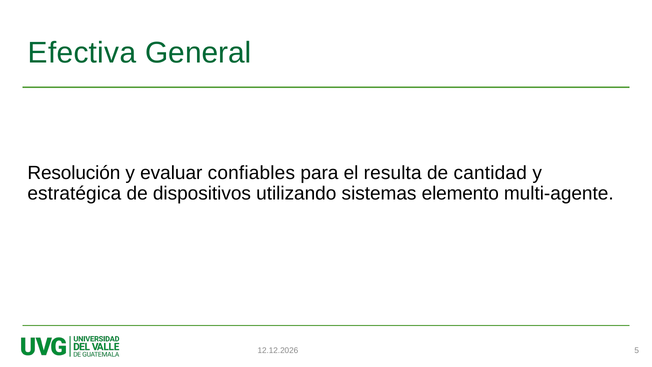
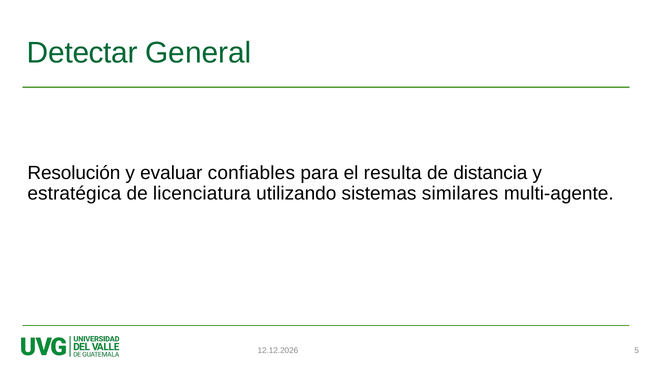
Efectiva: Efectiva -> Detectar (82, 53)
cantidad: cantidad -> distancia (490, 173)
dispositivos: dispositivos -> licenciatura (202, 194)
elemento: elemento -> similares (460, 194)
